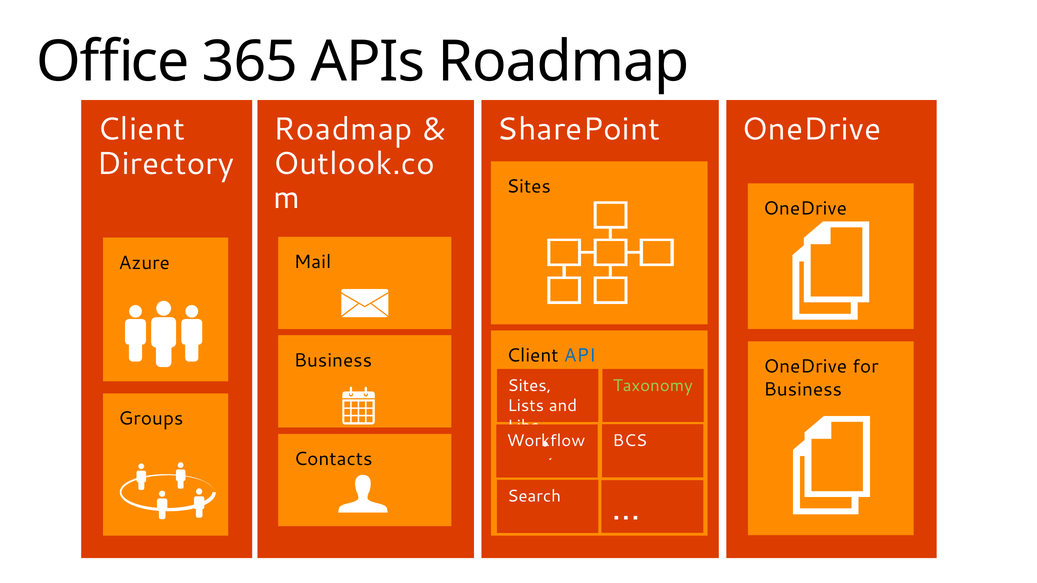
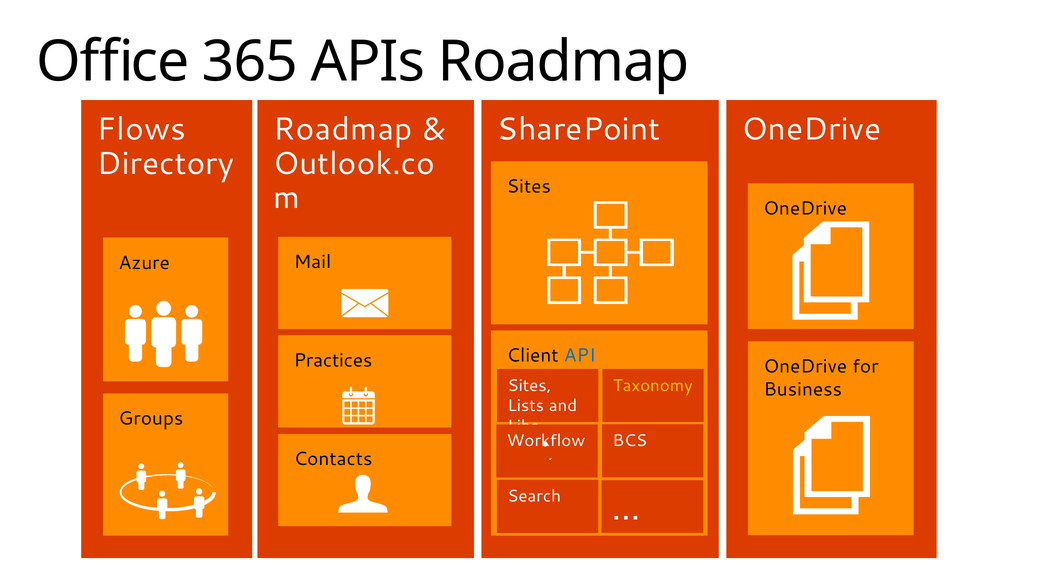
Client: Client -> Flows (141, 129)
Business: Business -> Practices (333, 360)
Taxonomy colour: light green -> yellow (653, 386)
